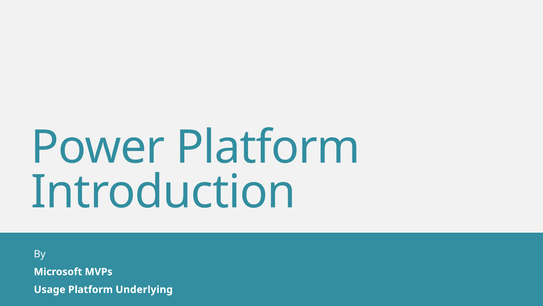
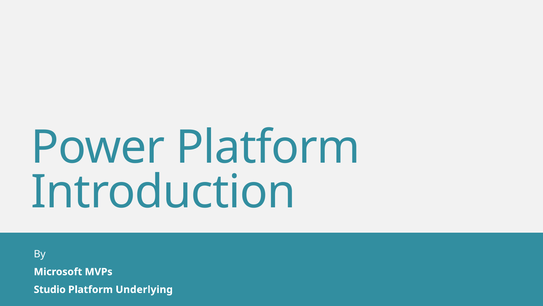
Usage: Usage -> Studio (50, 289)
